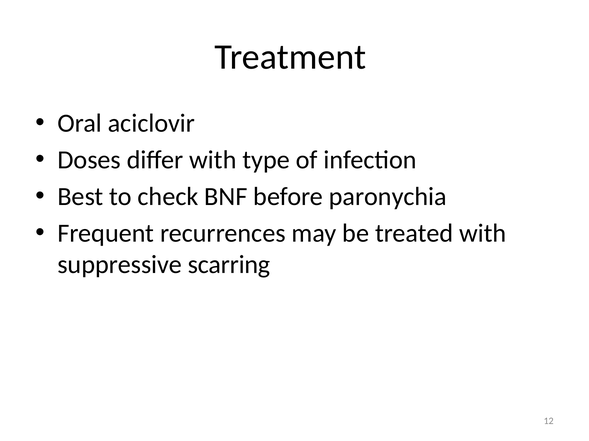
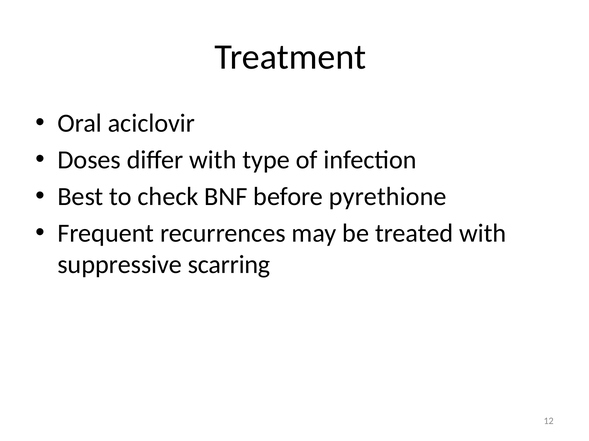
paronychia: paronychia -> pyrethione (388, 197)
